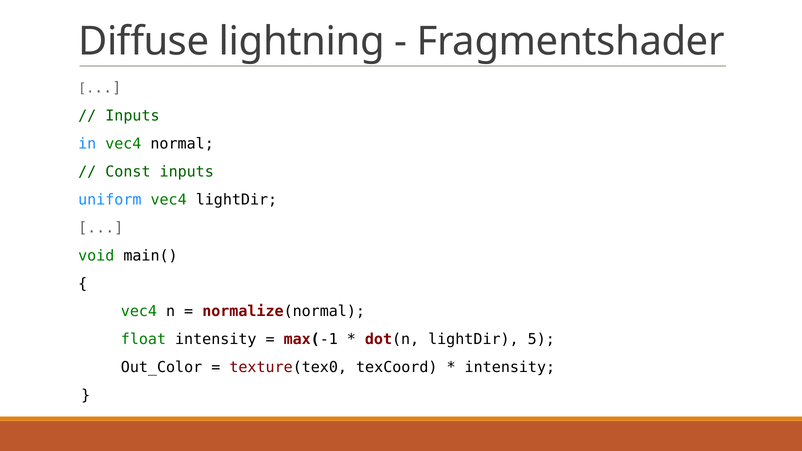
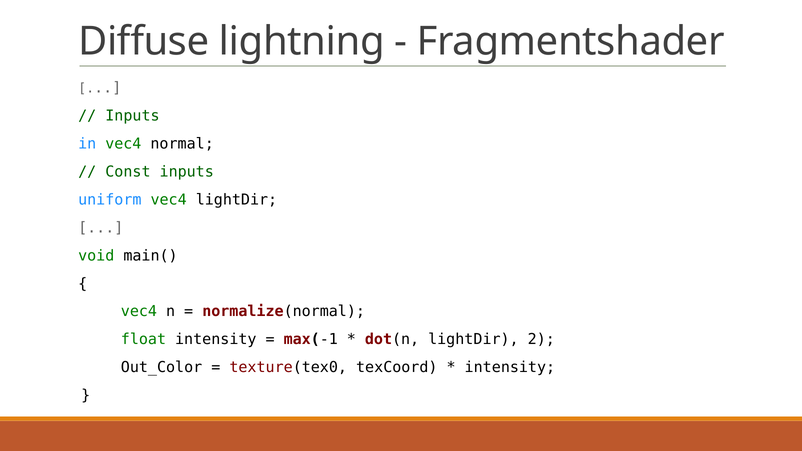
5: 5 -> 2 (541, 340)
